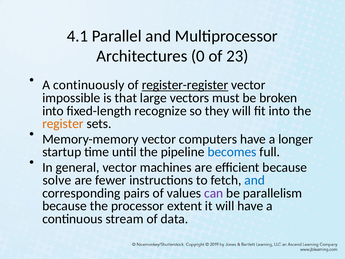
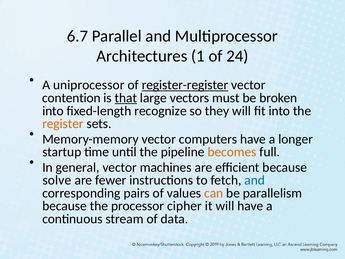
4.1: 4.1 -> 6.7 (78, 36)
0: 0 -> 1 (198, 56)
23: 23 -> 24 (237, 56)
continuously: continuously -> uniprocessor (89, 85)
impossible: impossible -> contention (71, 98)
that underline: none -> present (126, 98)
becomes colour: blue -> orange (232, 152)
can colour: purple -> orange (214, 193)
extent: extent -> cipher (185, 206)
